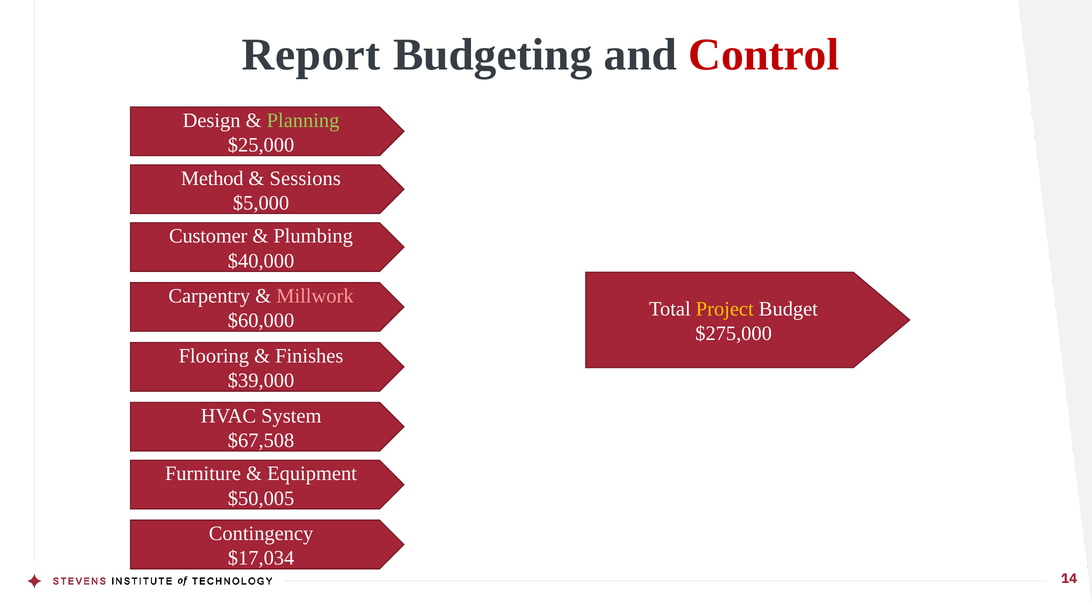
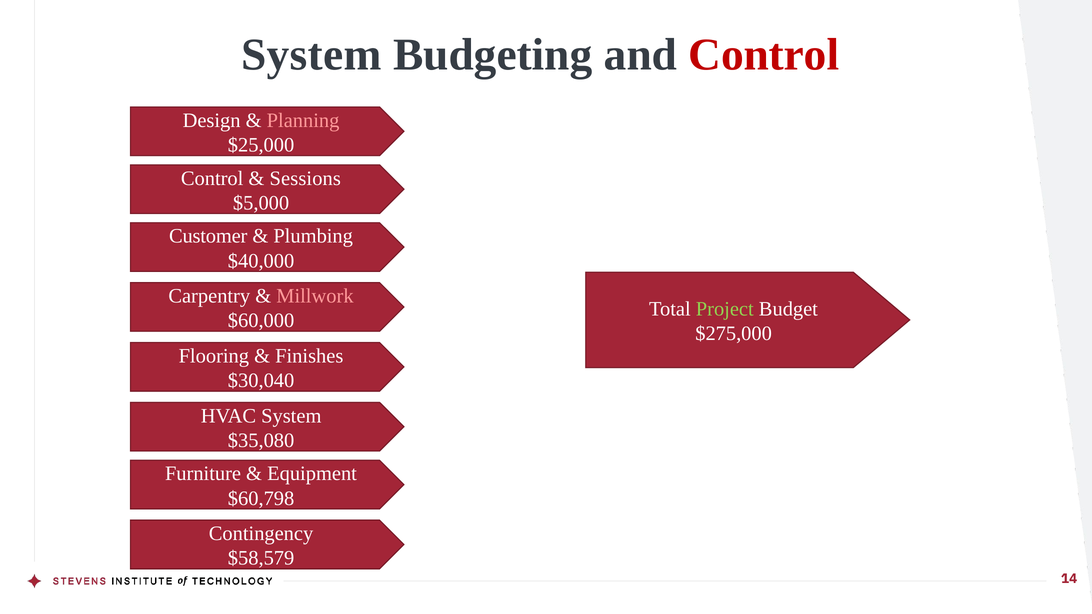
Report: Report -> System (311, 55)
Planning colour: light green -> pink (303, 121)
Method: Method -> Control (212, 178)
Project colour: yellow -> light green (725, 309)
$39,000: $39,000 -> $30,040 (261, 381)
$67,508: $67,508 -> $35,080 (261, 441)
$50,005: $50,005 -> $60,798 (261, 499)
$17,034: $17,034 -> $58,579 (261, 558)
